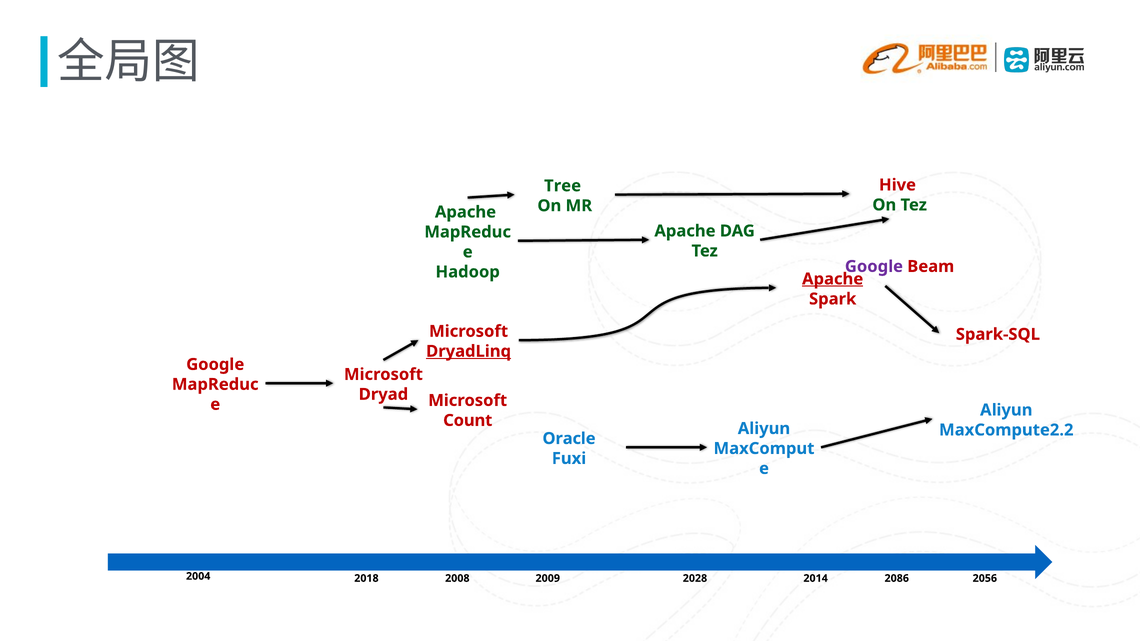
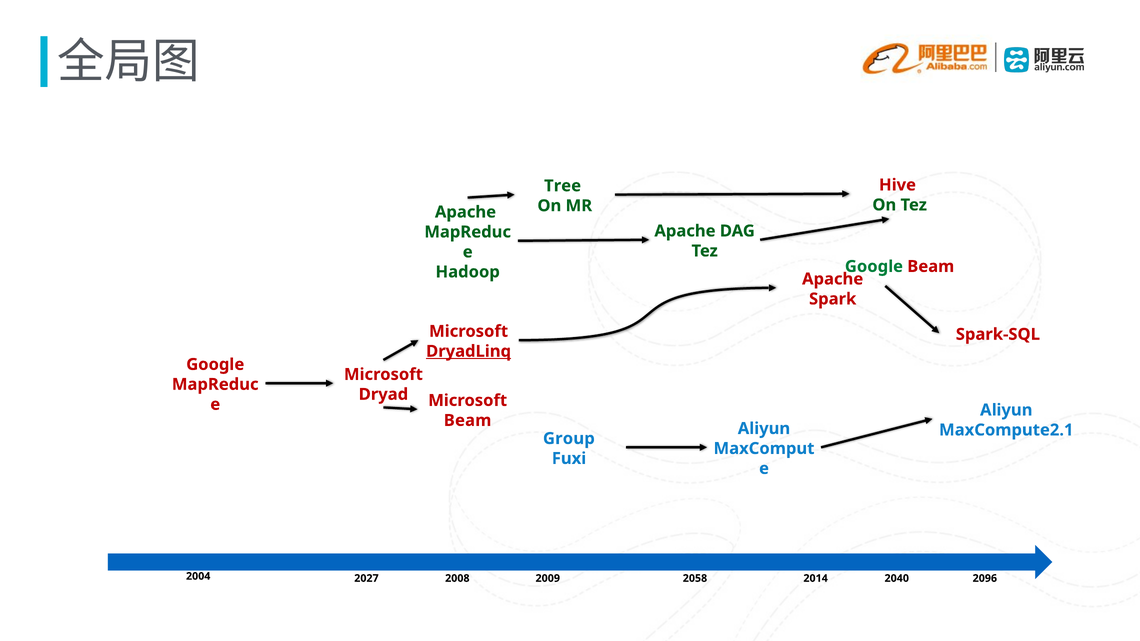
Google colour: purple -> green (874, 267)
Apache underline: present -> none (833, 279)
Count: Count -> Beam (468, 421)
MaxCompute2.2: MaxCompute2.2 -> MaxCompute2.1 (1006, 430)
Oracle: Oracle -> Group (569, 439)
2086: 2086 -> 2040 (897, 579)
2018: 2018 -> 2027 (366, 579)
2028: 2028 -> 2058 (695, 579)
2056: 2056 -> 2096 (985, 579)
